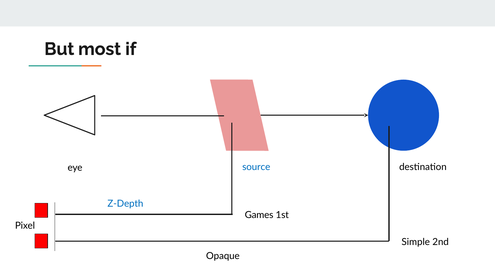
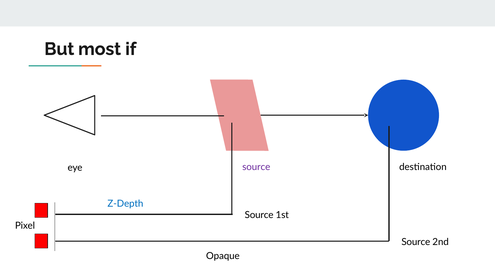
source colour: blue -> purple (256, 167)
Games: Games -> Source (259, 215)
Simple: Simple -> Source (416, 241)
